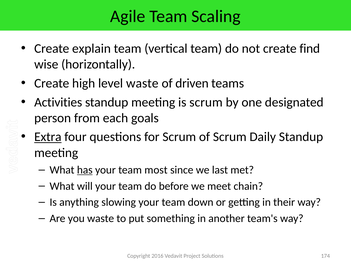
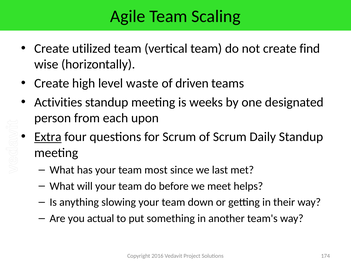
explain: explain -> utilized (91, 49)
is scrum: scrum -> weeks (206, 102)
goals: goals -> upon (145, 118)
has underline: present -> none (85, 170)
chain: chain -> helps (248, 186)
you waste: waste -> actual (101, 219)
